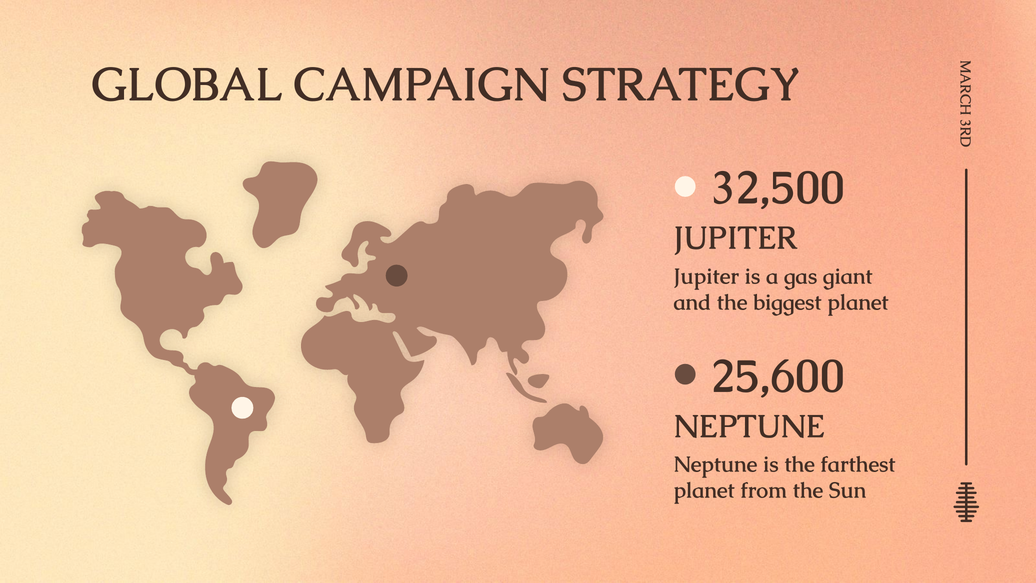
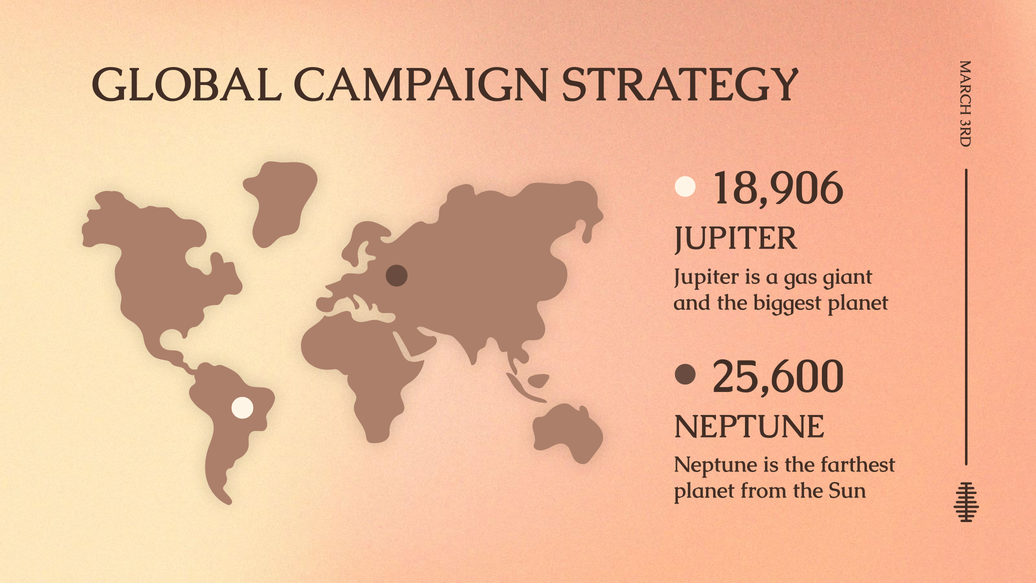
32,500: 32,500 -> 18,906 (778, 188)
